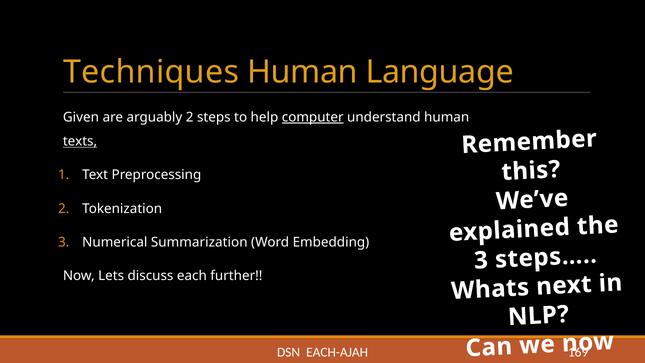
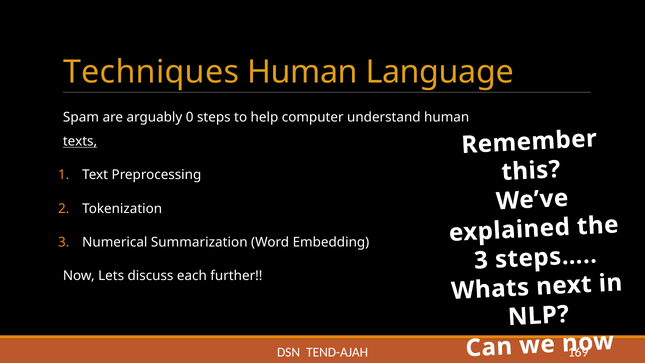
Given: Given -> Spam (81, 117)
arguably 2: 2 -> 0 (190, 117)
computer underline: present -> none (313, 117)
EACH-AJAH: EACH-AJAH -> TEND-AJAH (337, 352)
